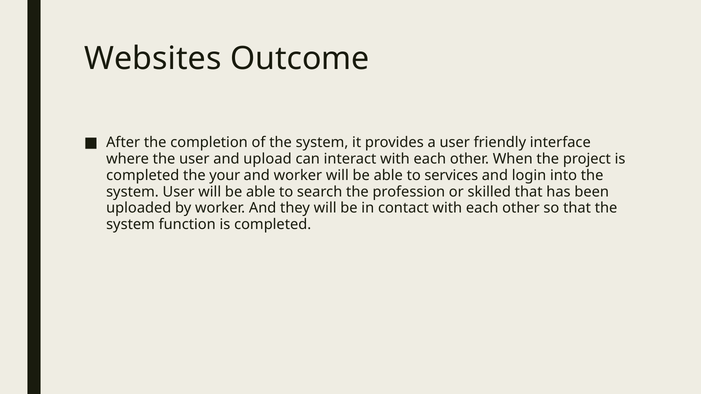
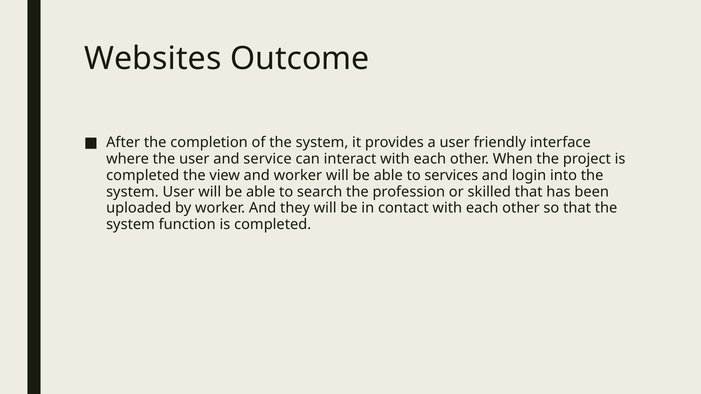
upload: upload -> service (268, 159)
your: your -> view (225, 175)
